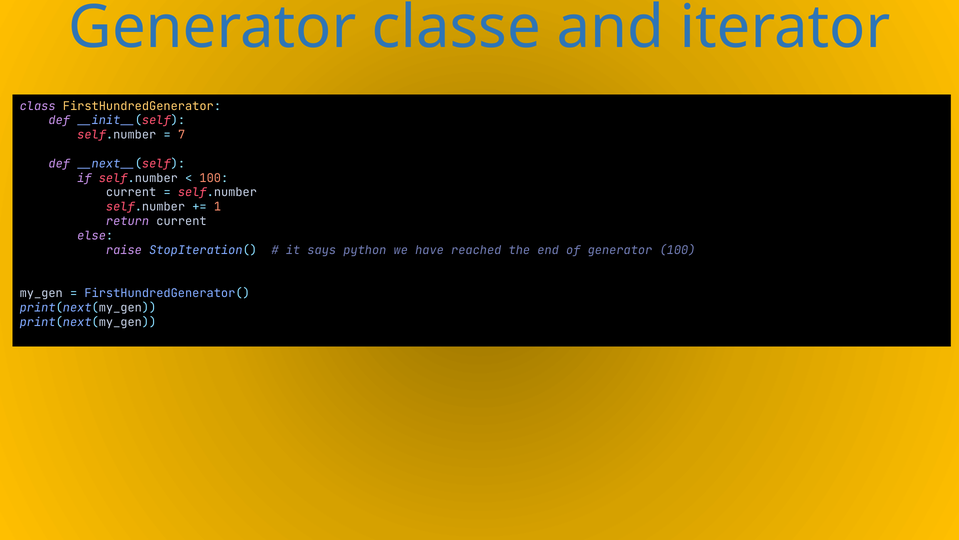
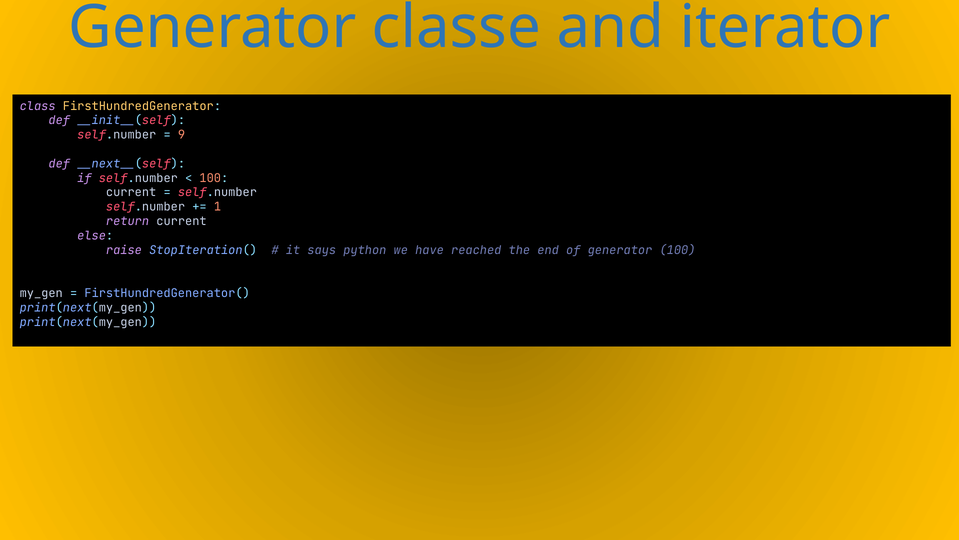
7: 7 -> 9 (182, 135)
